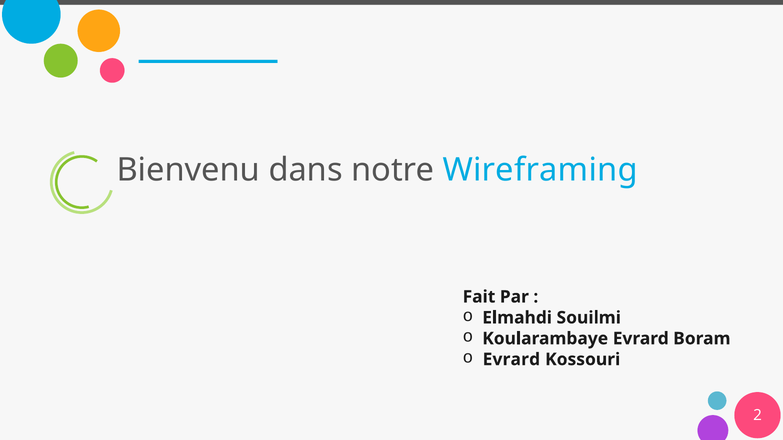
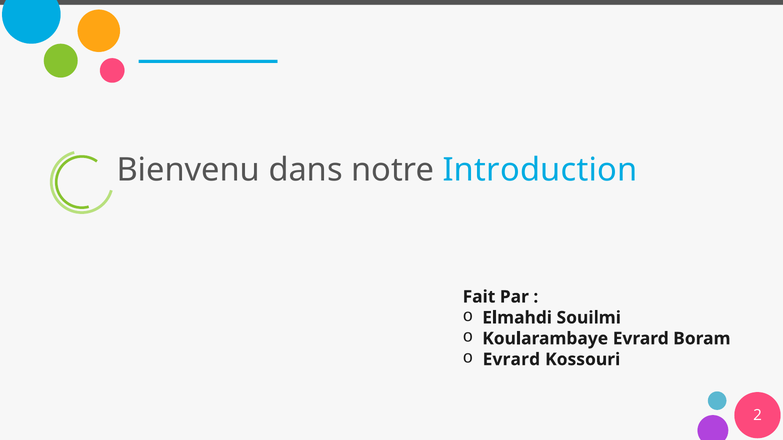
Wireframing: Wireframing -> Introduction (540, 170)
